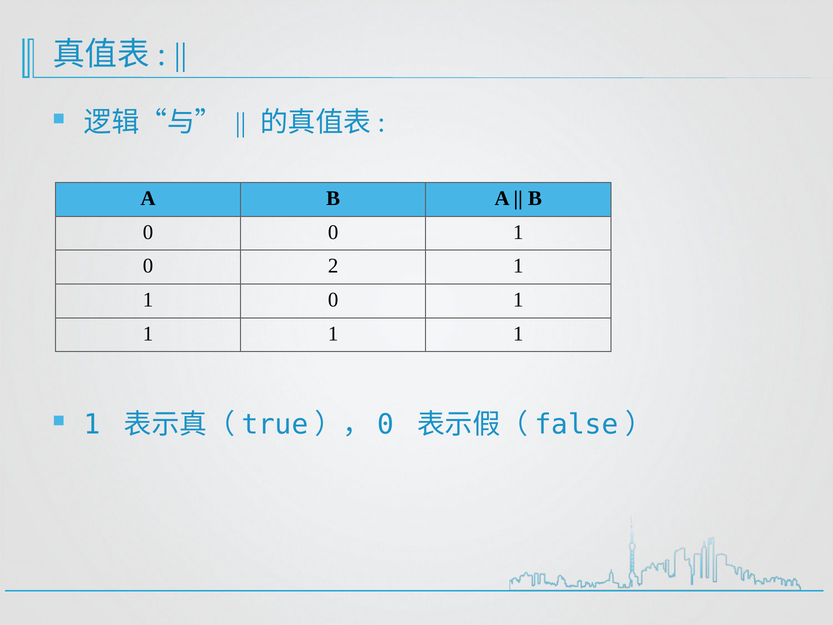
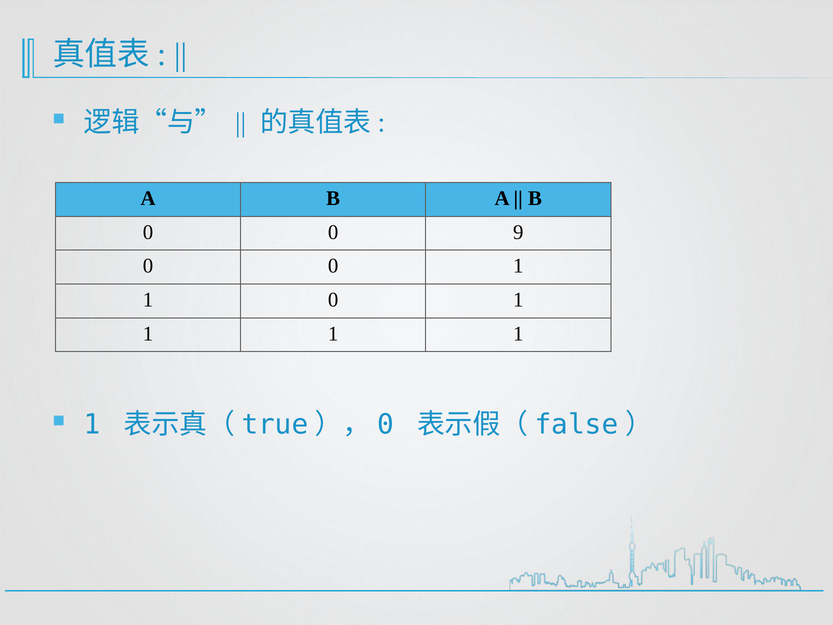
0 0 1: 1 -> 9 (518, 232)
2: 2 -> 0 (333, 266)
